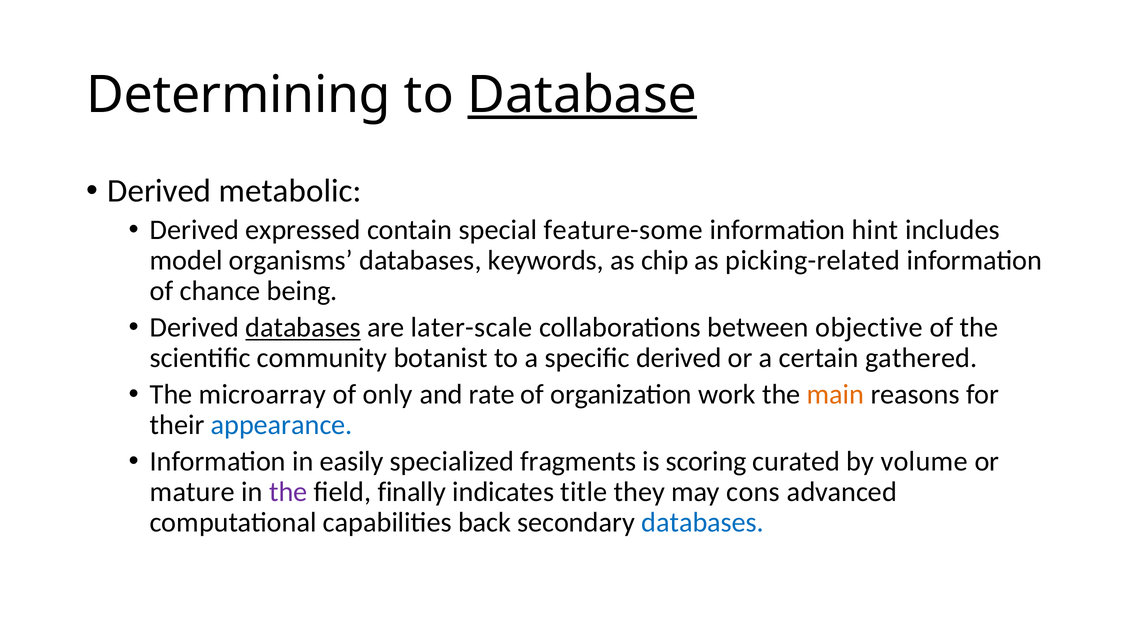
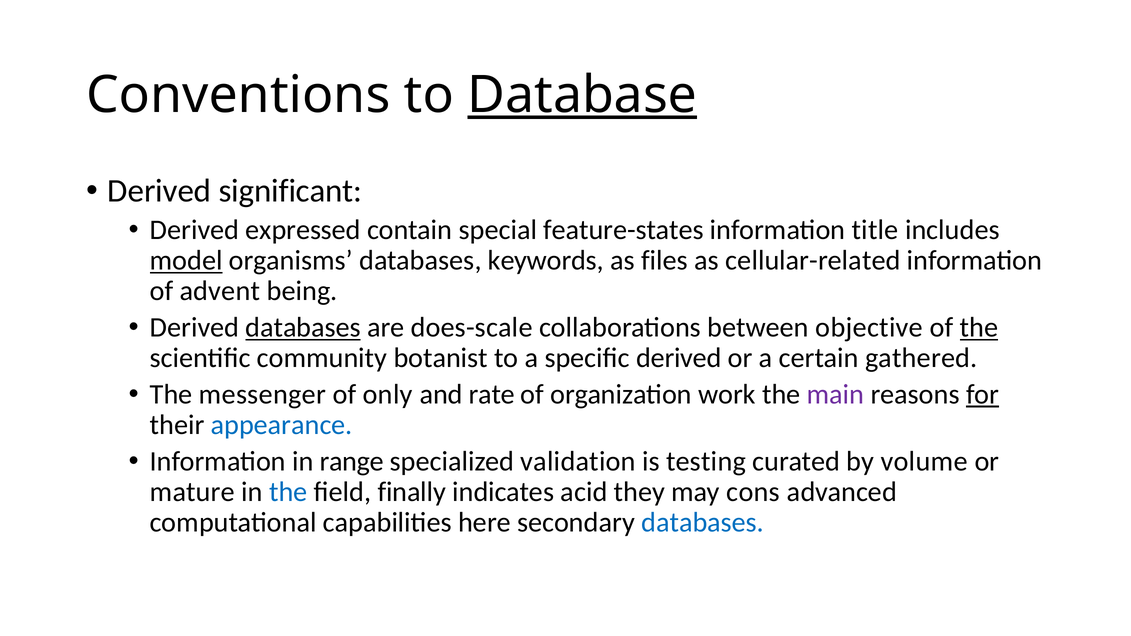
Determining: Determining -> Conventions (238, 95)
metabolic: metabolic -> significant (290, 191)
feature-some: feature-some -> feature-states (624, 230)
hint: hint -> title (875, 230)
model underline: none -> present (186, 261)
chip: chip -> files (665, 261)
picking-related: picking-related -> cellular-related (813, 261)
chance: chance -> advent (220, 291)
later-scale: later-scale -> does-scale (472, 328)
the underline: none -> present (979, 328)
microarray: microarray -> messenger (262, 395)
main colour: orange -> purple (836, 395)
for underline: none -> present (983, 395)
easily: easily -> range (352, 461)
fragments: fragments -> validation (578, 461)
scoring: scoring -> testing (706, 461)
the colour: purple -> blue (288, 492)
title: title -> acid (584, 492)
back: back -> here (485, 522)
